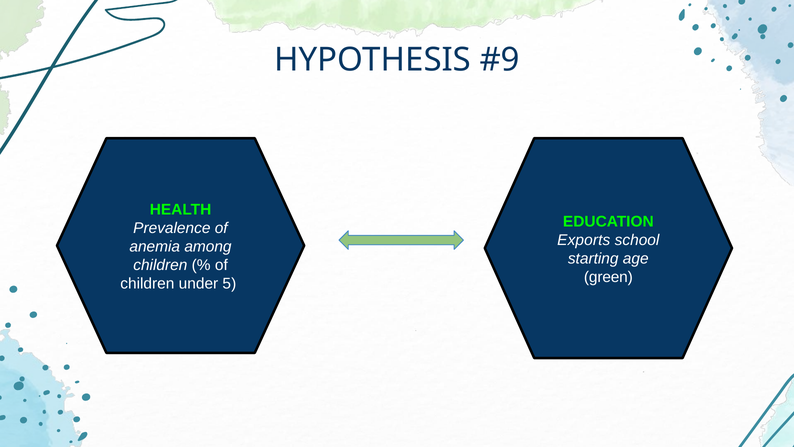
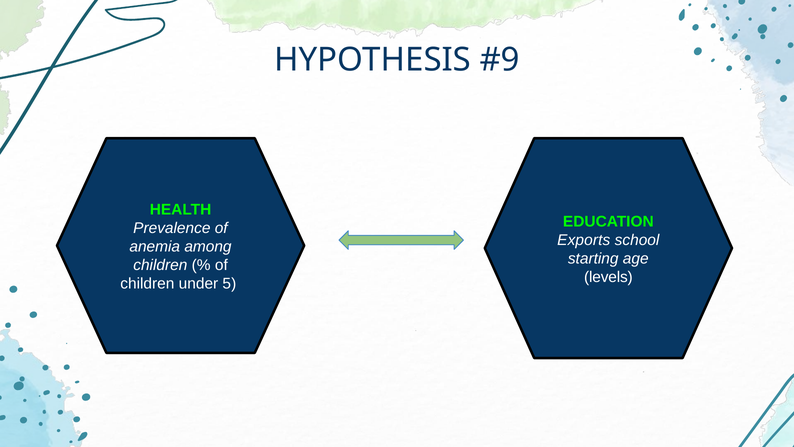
green: green -> levels (608, 277)
